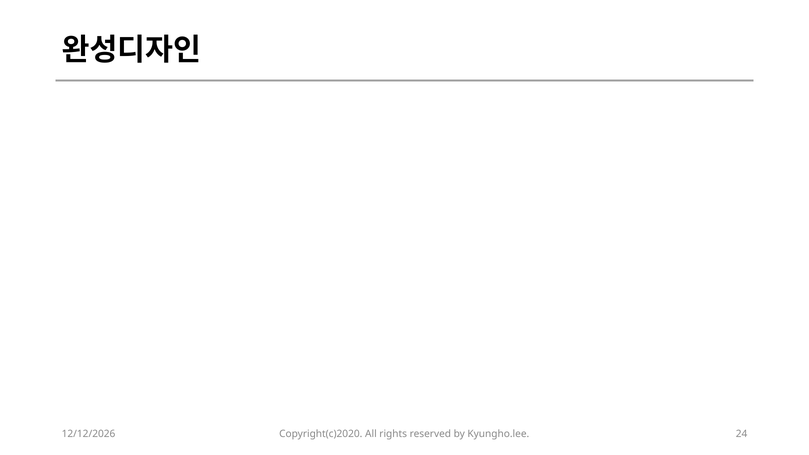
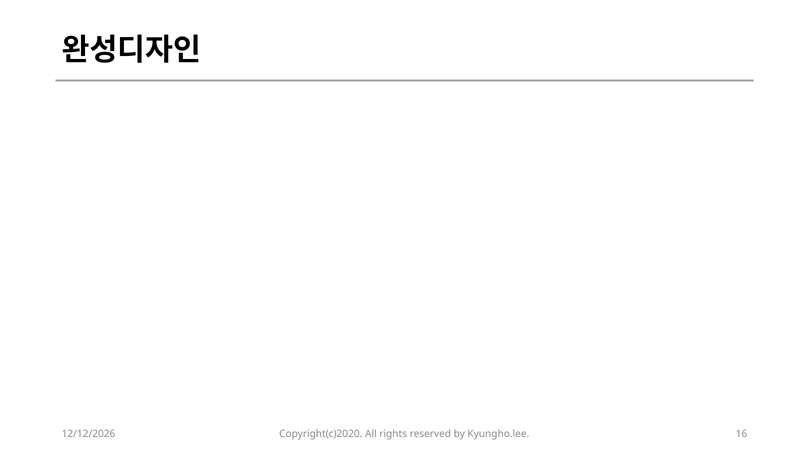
24: 24 -> 16 (742, 434)
